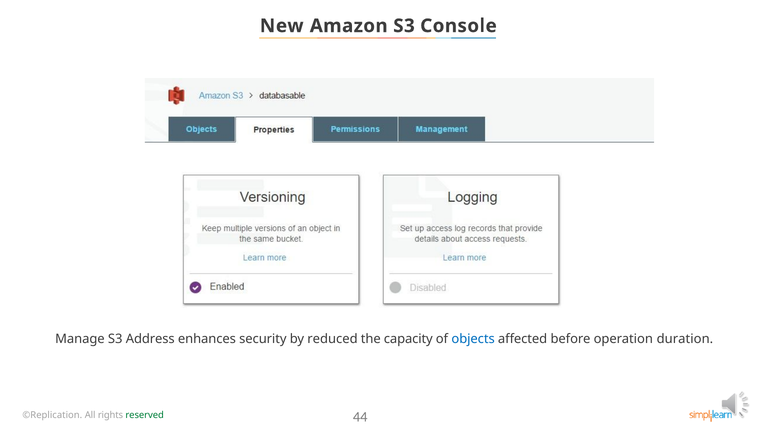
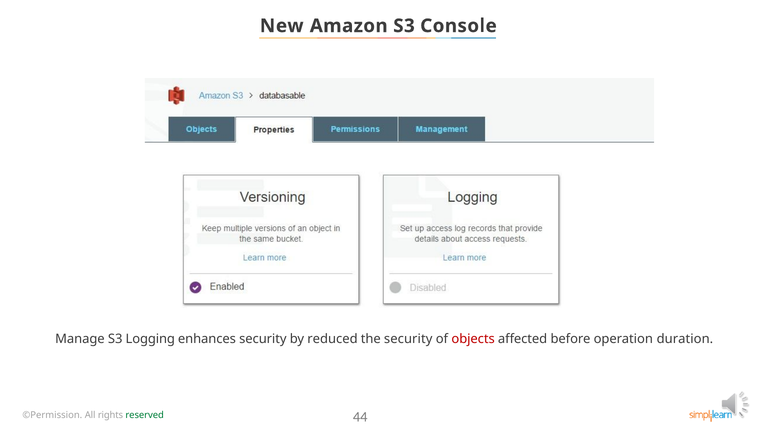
Address: Address -> Logging (150, 339)
the capacity: capacity -> security (408, 339)
objects colour: blue -> red (473, 339)
©Replication: ©Replication -> ©Permission (52, 415)
